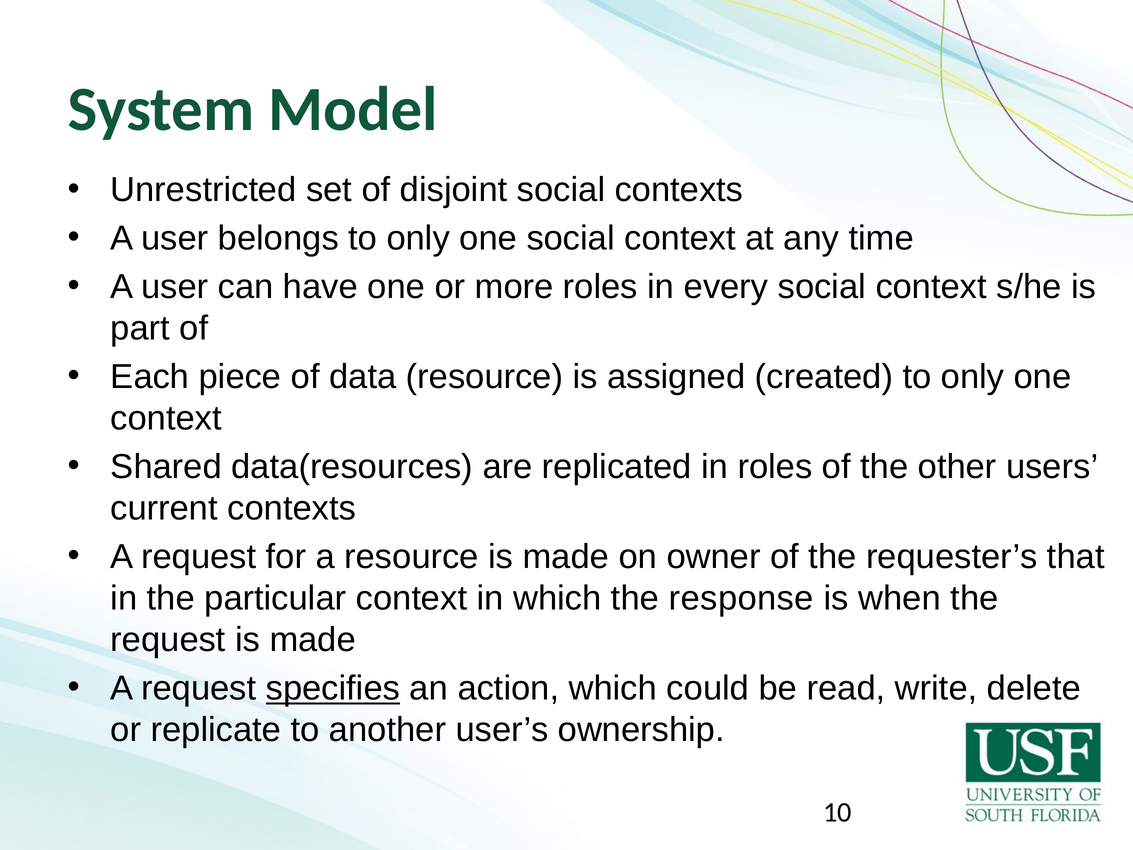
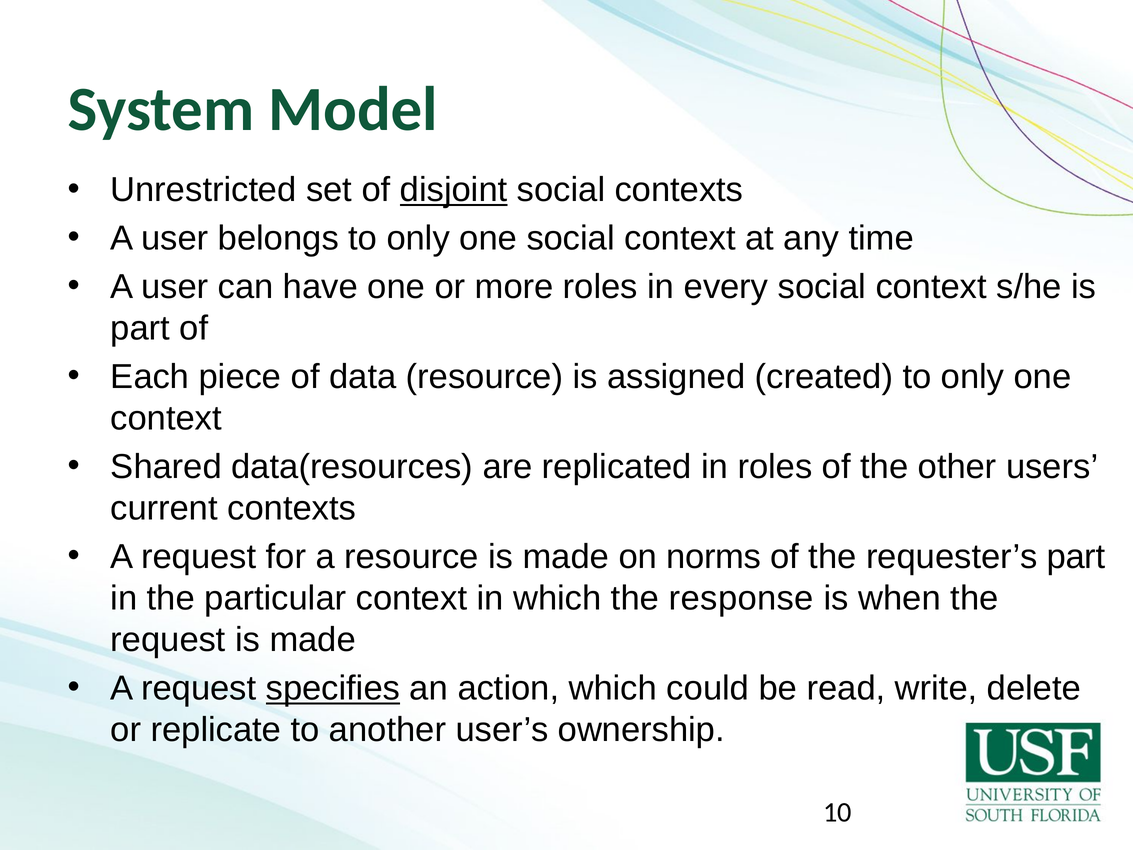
disjoint underline: none -> present (454, 190)
owner: owner -> norms (714, 557)
requester’s that: that -> part (1076, 557)
